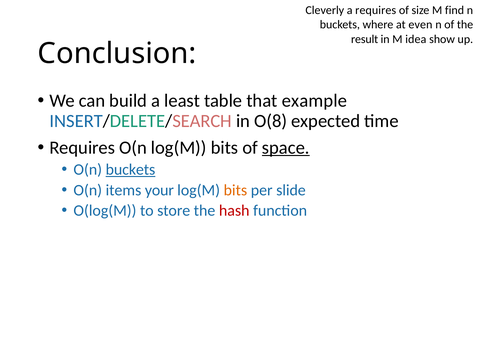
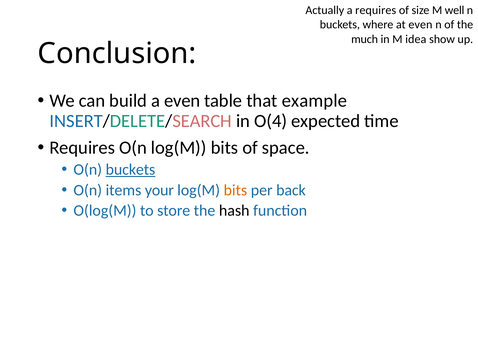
Cleverly: Cleverly -> Actually (325, 10)
find: find -> well (455, 10)
result: result -> much (365, 39)
a least: least -> even (182, 101)
O(8: O(8 -> O(4 (271, 121)
space underline: present -> none (286, 147)
slide: slide -> back (291, 190)
hash colour: red -> black (234, 210)
